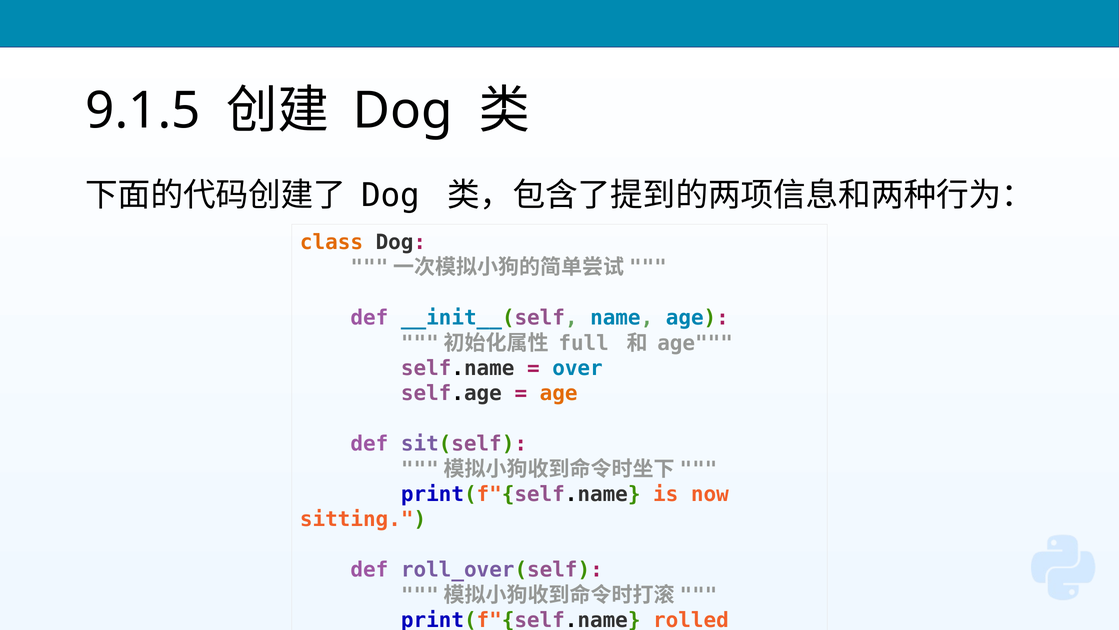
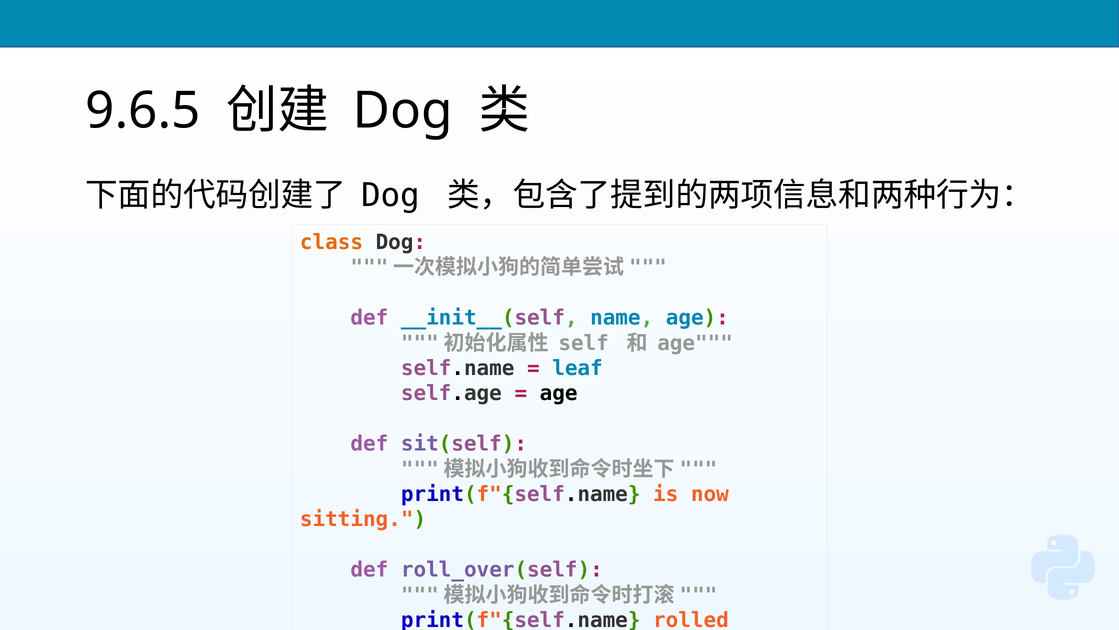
9.1.5: 9.1.5 -> 9.6.5 (143, 111)
full: full -> self (584, 343)
over: over -> leaf (577, 368)
age colour: orange -> black (559, 393)
